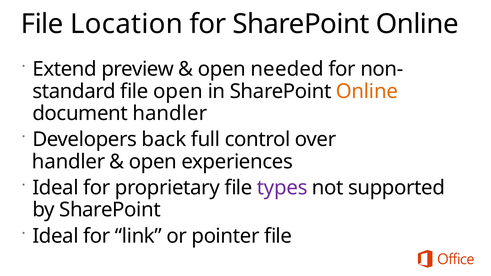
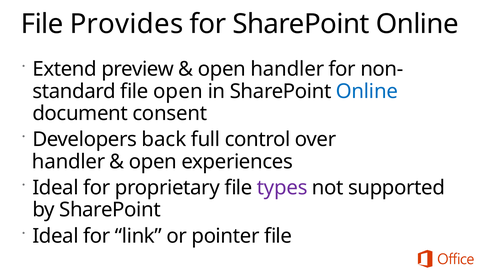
Location: Location -> Provides (126, 24)
open needed: needed -> handler (287, 69)
Online colour: orange -> blue (367, 91)
document handler: handler -> consent (170, 113)
